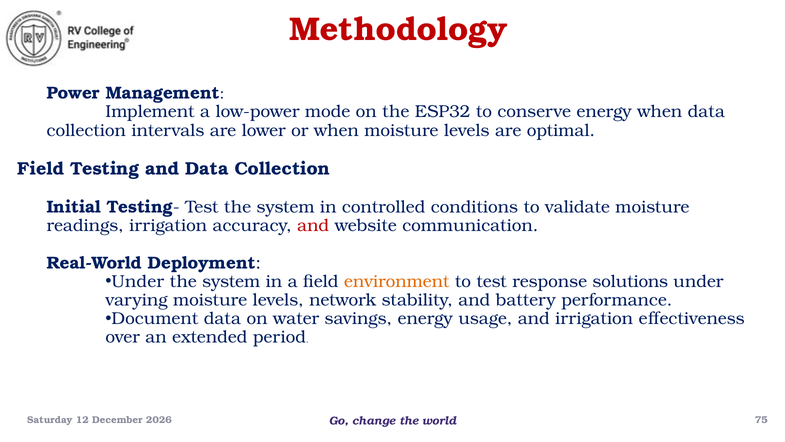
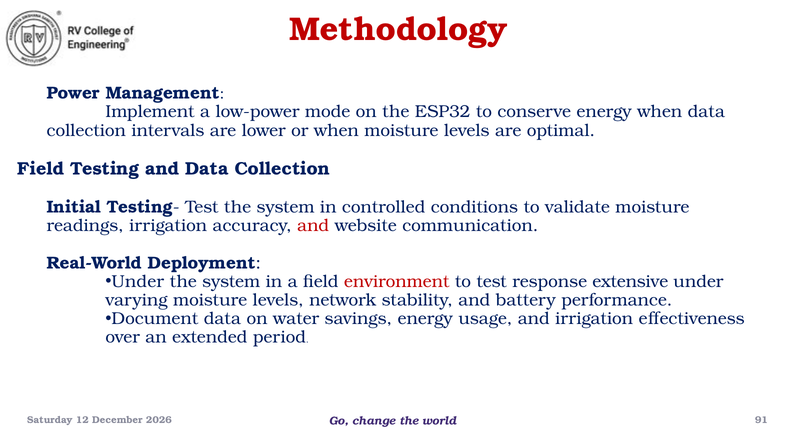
environment colour: orange -> red (397, 281)
solutions: solutions -> extensive (630, 281)
75: 75 -> 91 (761, 420)
